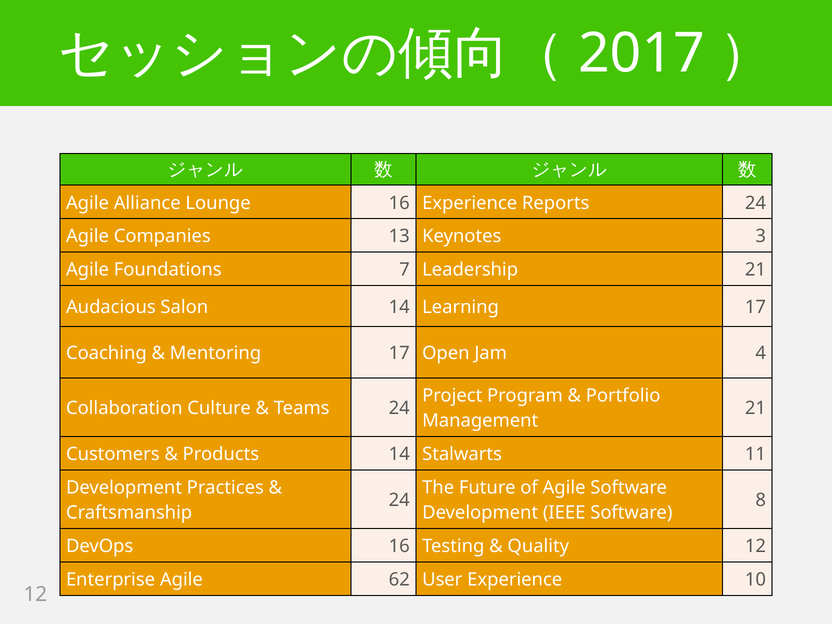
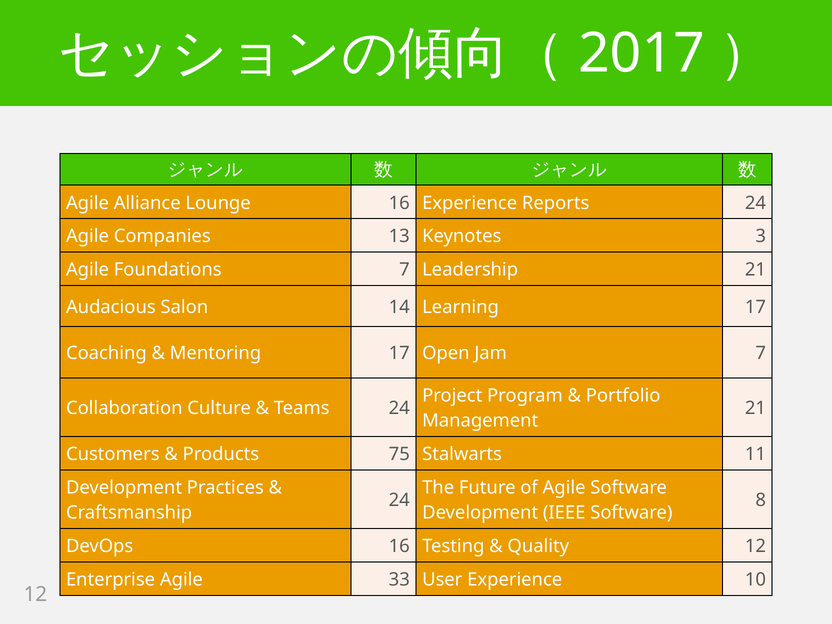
Jam 4: 4 -> 7 (761, 353)
Products 14: 14 -> 75 (399, 454)
62: 62 -> 33 (399, 580)
